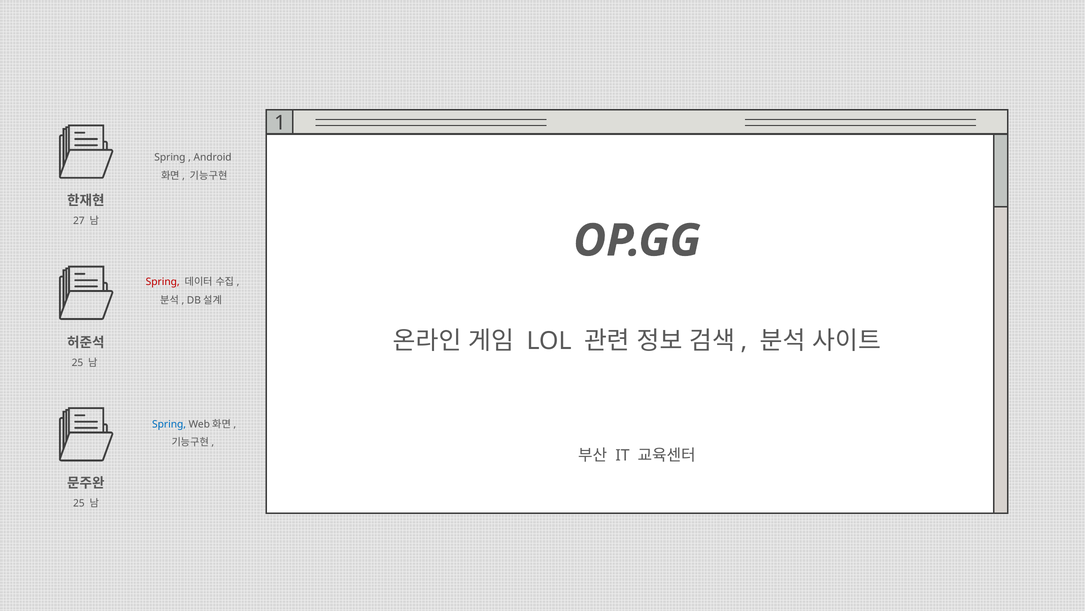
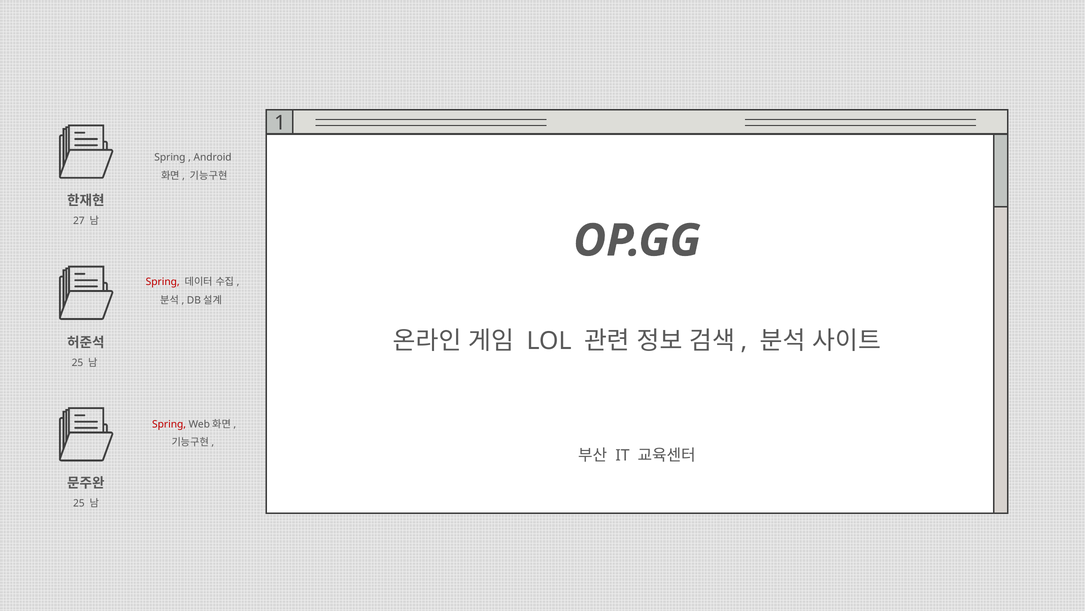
Spring colour: blue -> red (169, 424)
